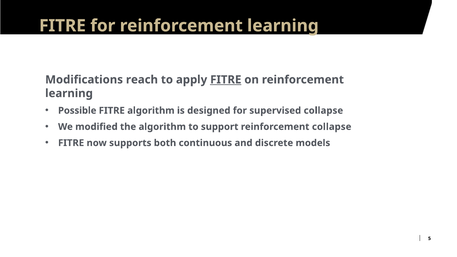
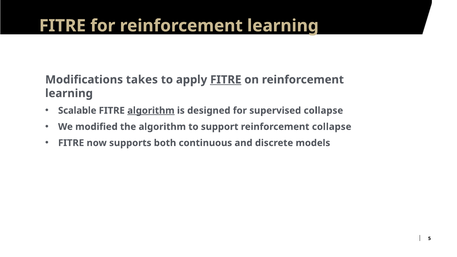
reach: reach -> takes (142, 80)
Possible: Possible -> Scalable (77, 111)
algorithm underline: none -> present (151, 111)
